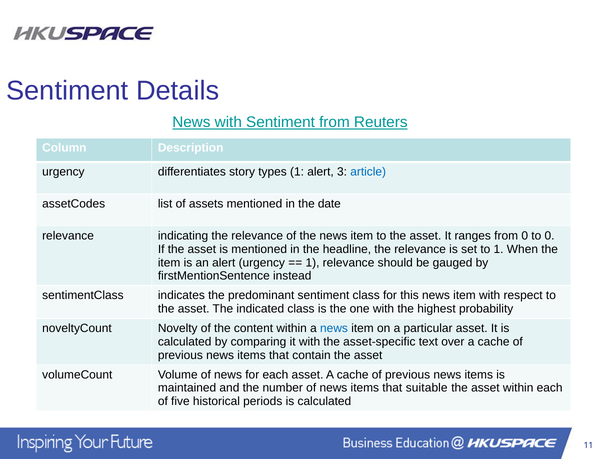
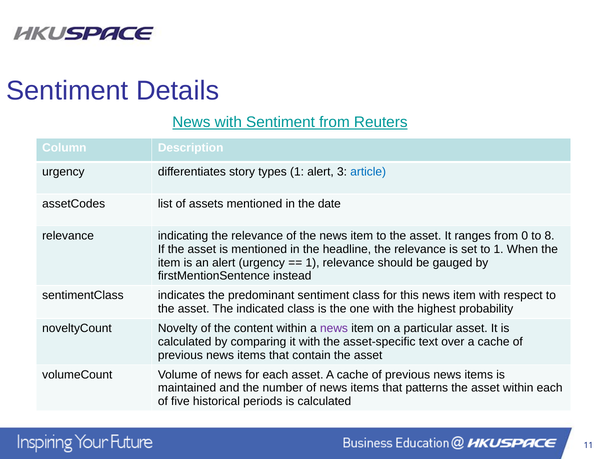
to 0: 0 -> 8 (550, 236)
news colour: blue -> purple (334, 328)
suitable: suitable -> patterns (427, 388)
